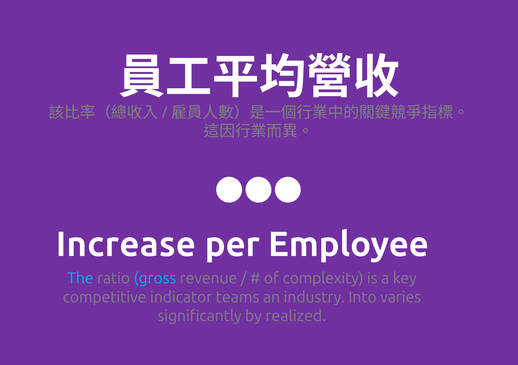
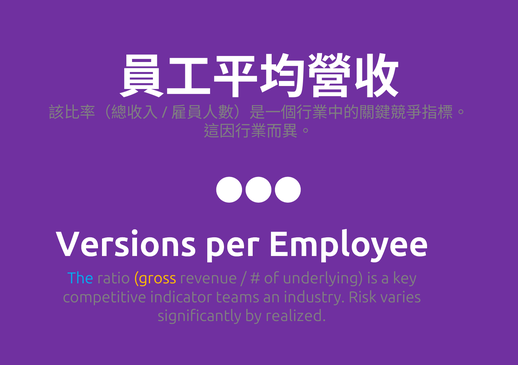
Increase: Increase -> Versions (126, 244)
gross colour: light blue -> yellow (155, 278)
complexity: complexity -> underlying (323, 278)
Into: Into -> Risk (363, 297)
